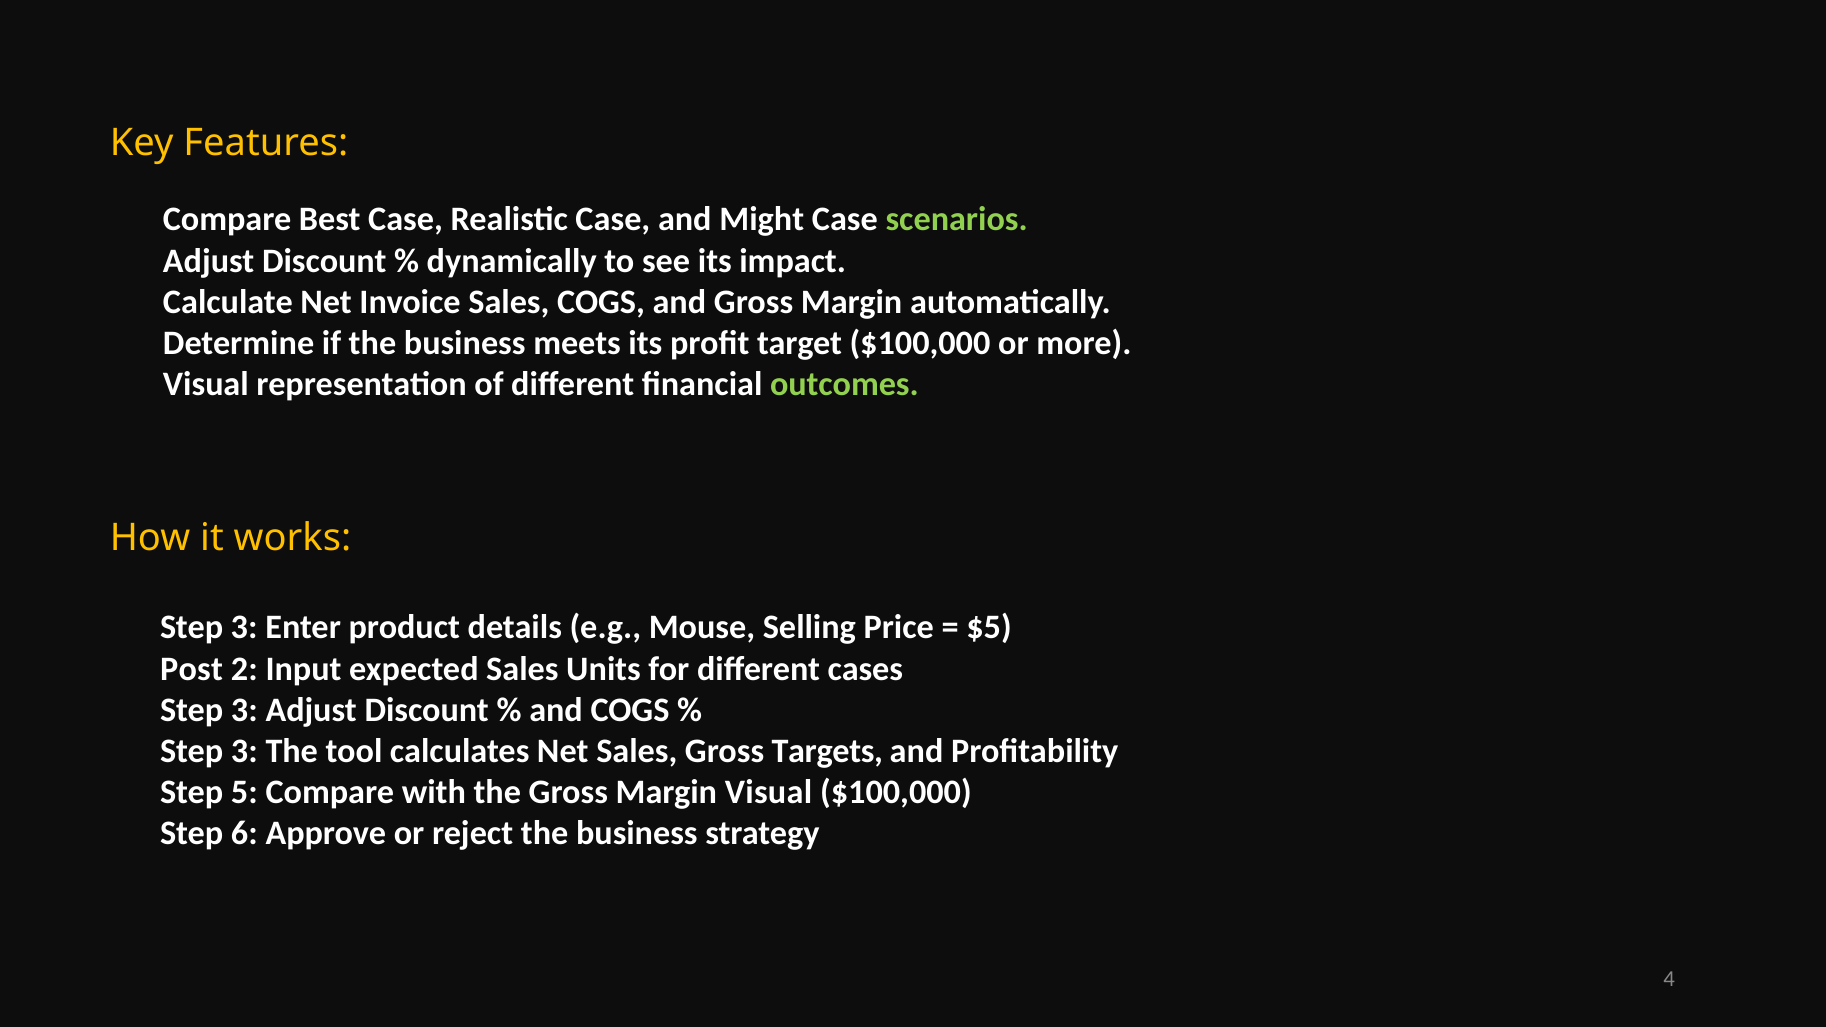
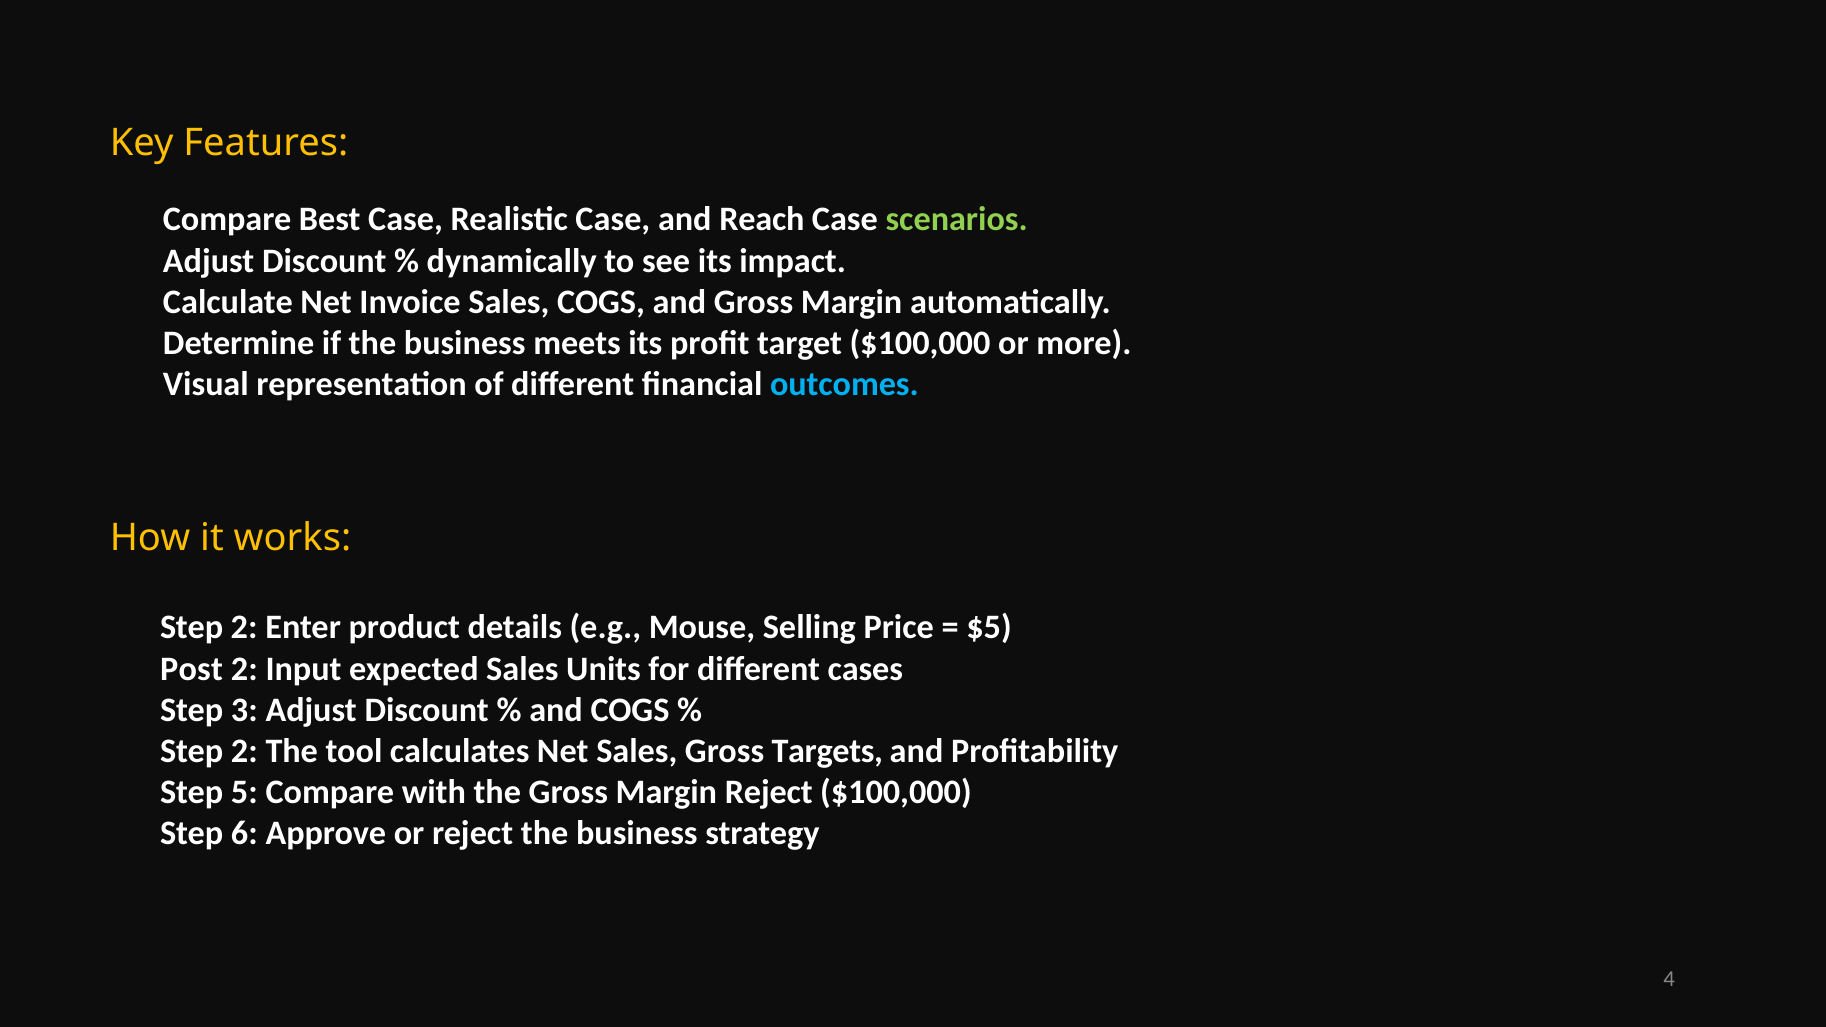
Might: Might -> Reach (762, 220)
outcomes colour: light green -> light blue (844, 384)
3: 3 -> 2 (244, 628)
3: 3 -> 2 (244, 751)
Margin Visual: Visual -> Reject (769, 792)
